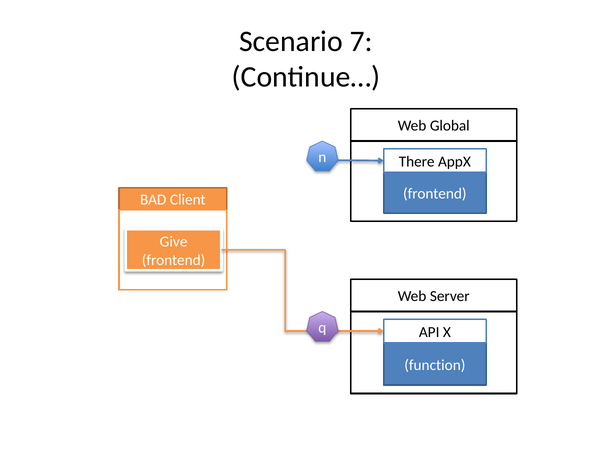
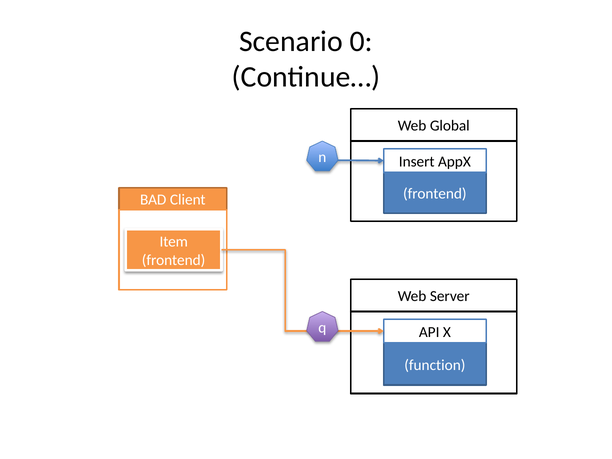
7: 7 -> 0 (361, 41)
There: There -> Insert (417, 162)
Give: Give -> Item (174, 242)
